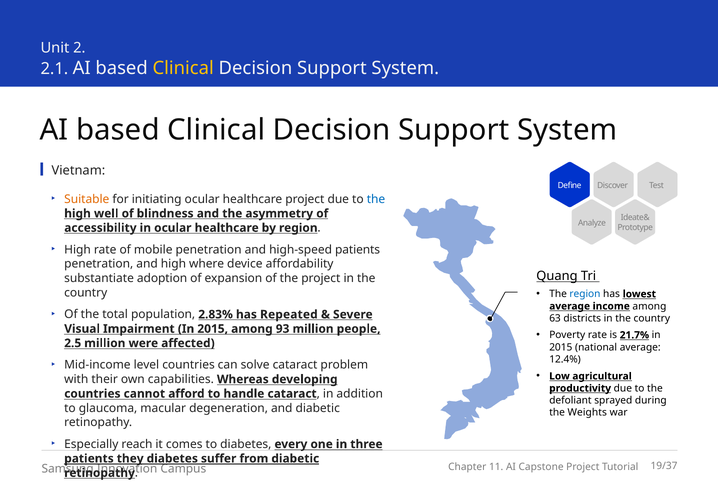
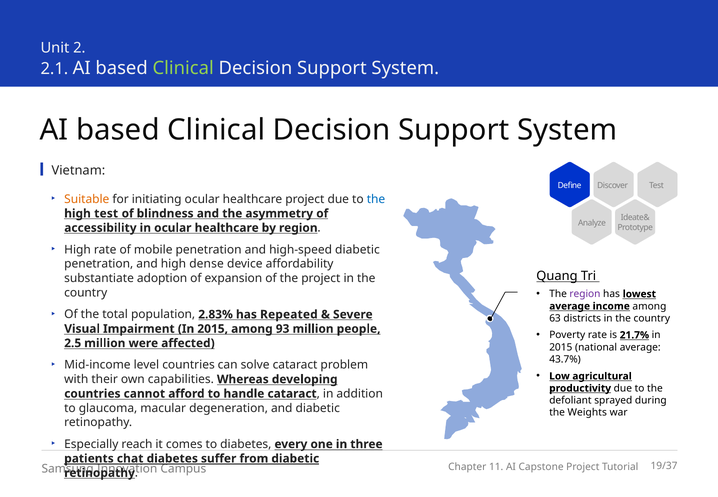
Clinical colour: yellow -> light green (183, 68)
high well: well -> test (106, 214)
high-speed patients: patients -> diabetic (357, 250)
where: where -> dense (207, 264)
region colour: blue -> purple (585, 294)
12.4%: 12.4% -> 43.7% (565, 360)
they: they -> chat (130, 459)
